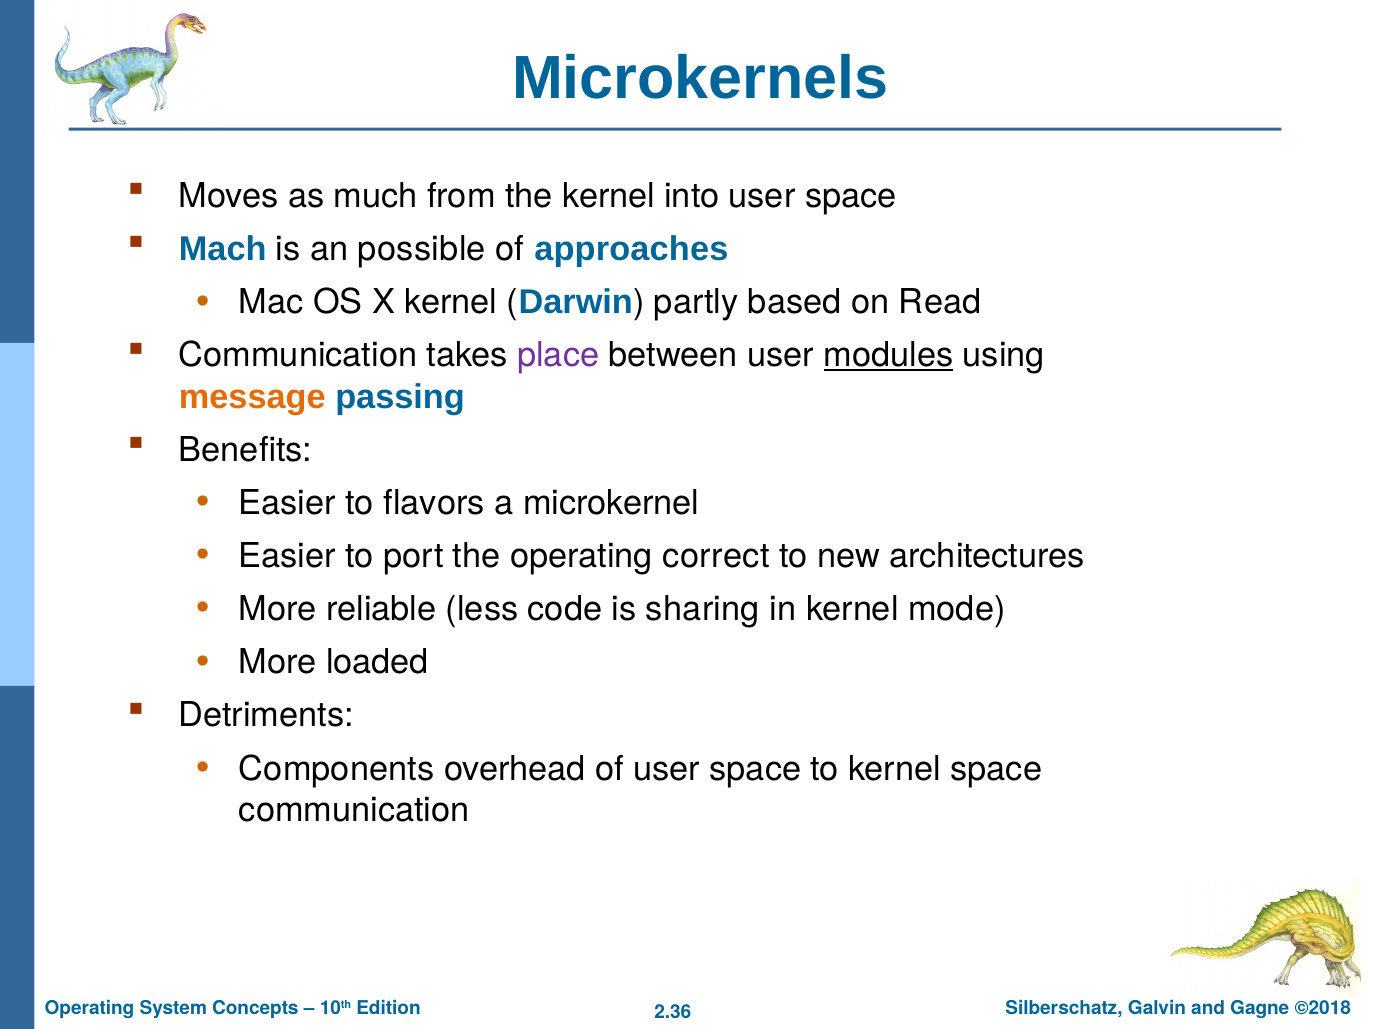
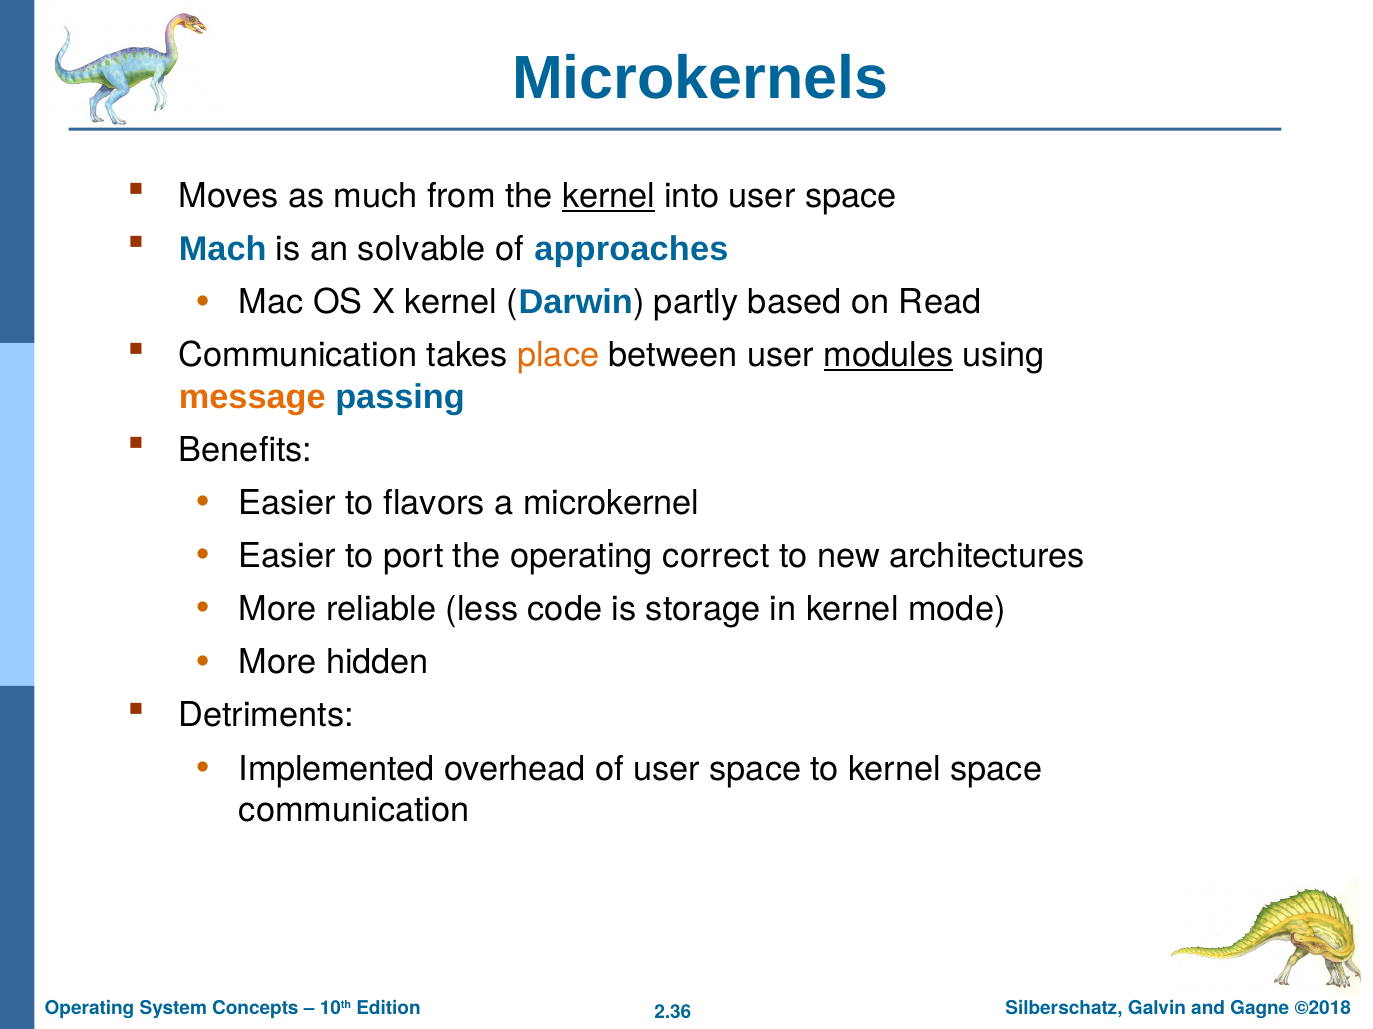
kernel underline: none -> present (609, 196)
possible: possible -> solvable (422, 249)
place colour: purple -> orange (558, 356)
sharing: sharing -> storage (703, 610)
loaded: loaded -> hidden (378, 663)
Components: Components -> Implemented (337, 769)
